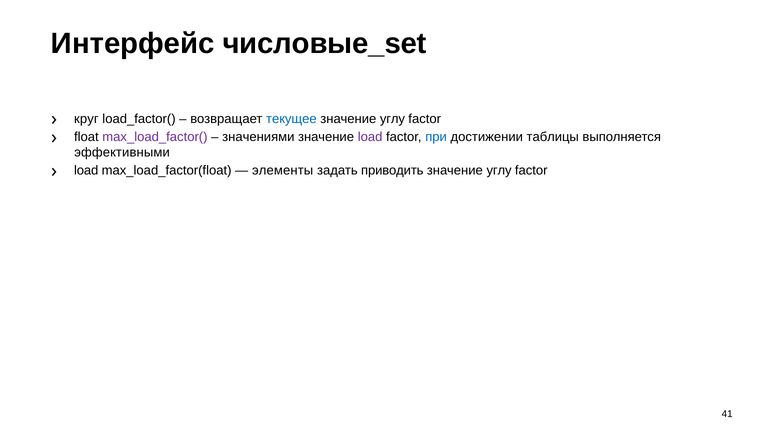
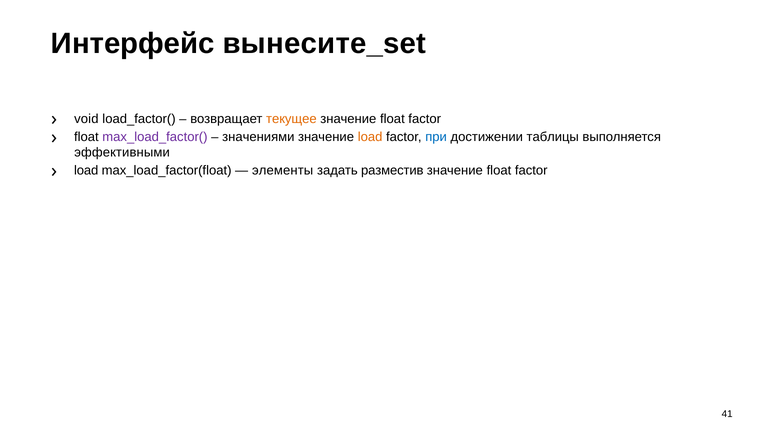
числовые_set: числовые_set -> вынесите_set (324, 44)
круг: круг -> void (86, 119)
текущее colour: blue -> orange (291, 119)
углу: углу -> float (392, 119)
load colour: purple -> orange (370, 137)
приводить: приводить -> разместив (392, 171)
углу: углу -> float (499, 171)
